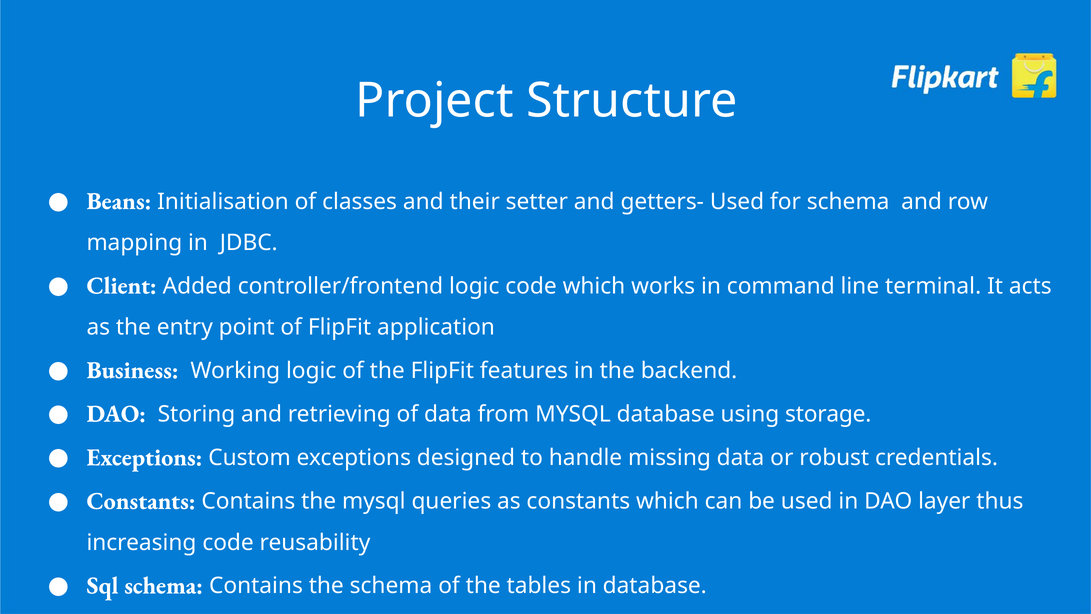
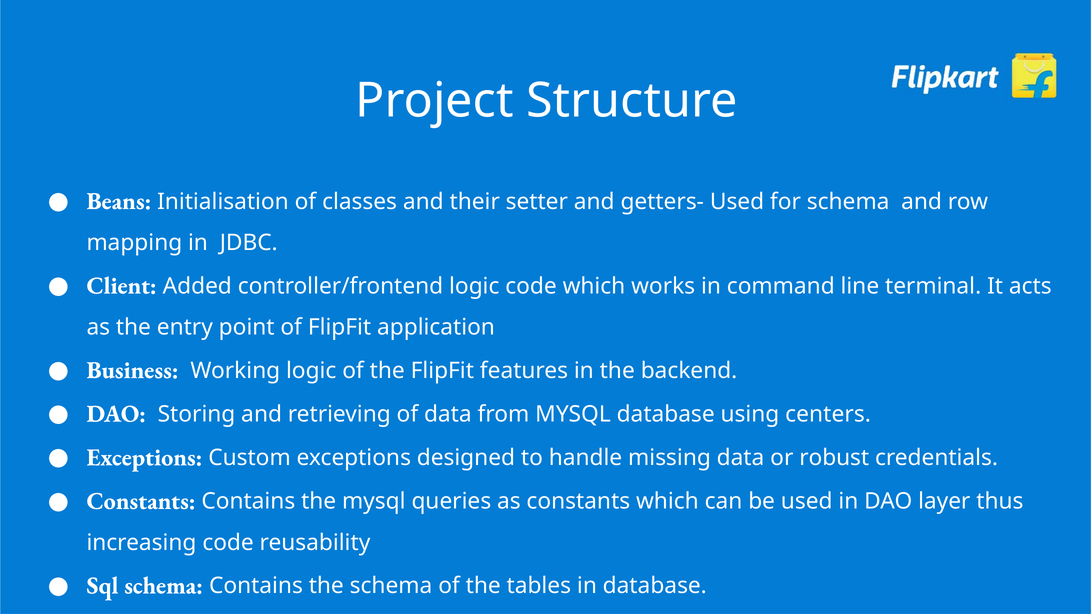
storage: storage -> centers (828, 414)
